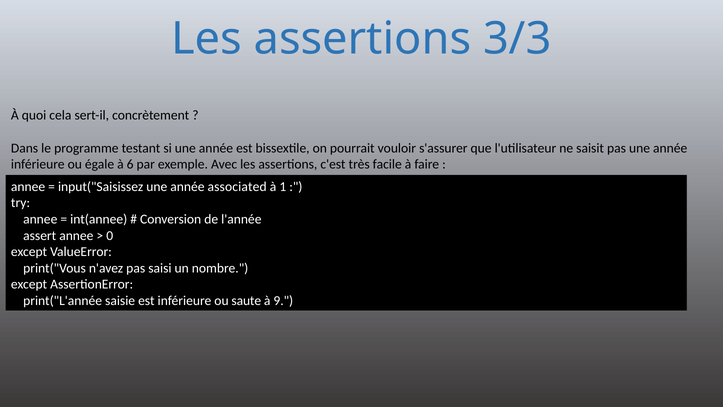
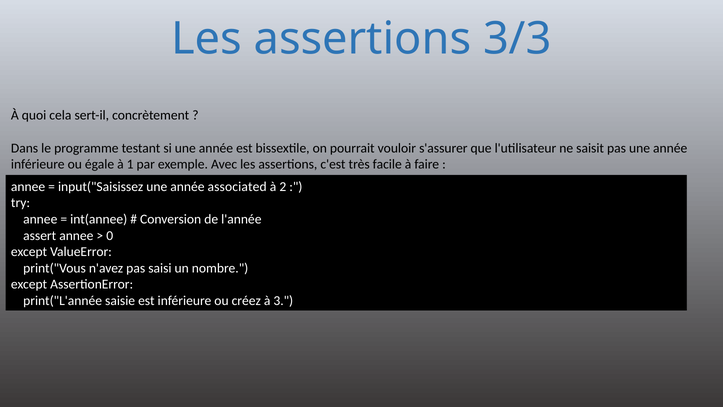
6: 6 -> 1 (130, 164)
1: 1 -> 2 (283, 187)
saute: saute -> créez (246, 300)
9: 9 -> 3 (283, 300)
